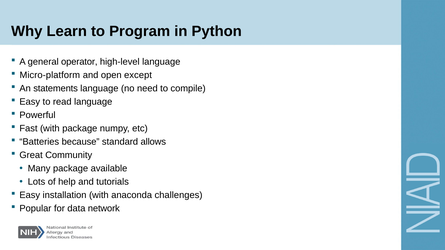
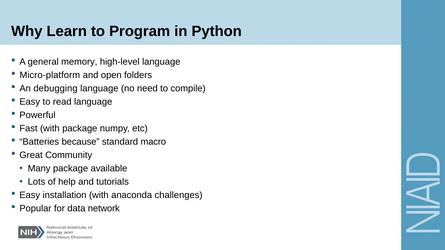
operator: operator -> memory (79, 62)
except: except -> folders (138, 75)
statements: statements -> debugging (56, 89)
allows: allows -> macro (153, 142)
